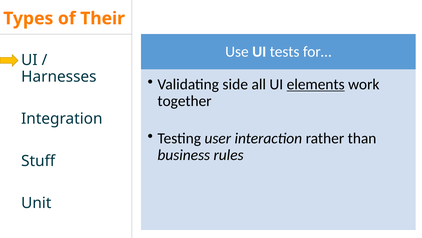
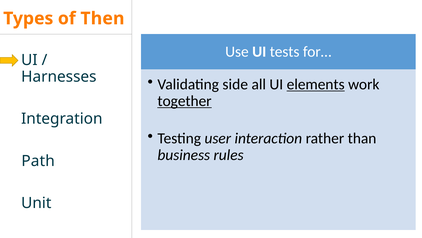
Their: Their -> Then (102, 18)
together underline: none -> present (185, 101)
Stuff: Stuff -> Path (38, 161)
